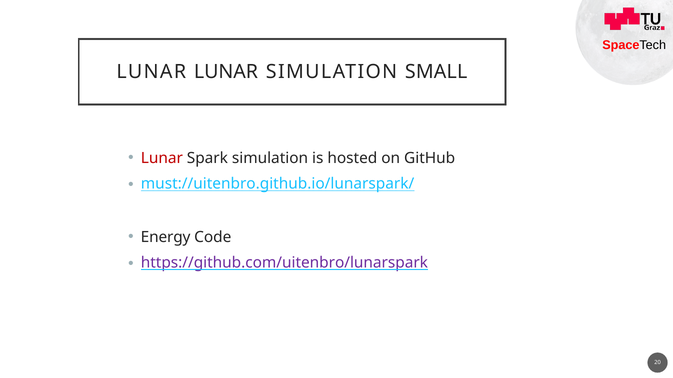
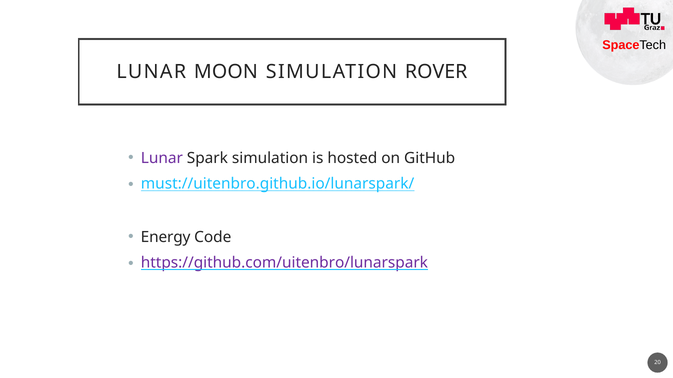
LUNAR LUNAR: LUNAR -> MOON (226, 72)
SMALL: SMALL -> ROVER (436, 72)
Lunar colour: red -> purple (162, 158)
